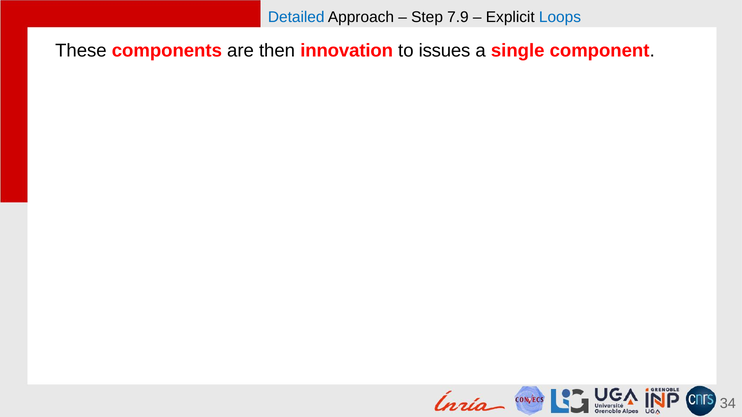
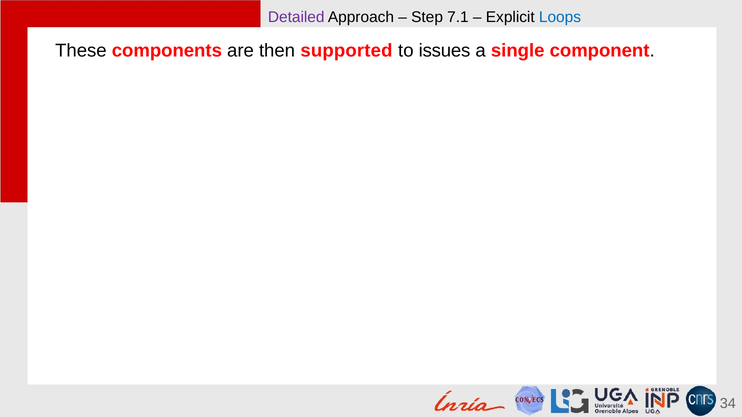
Detailed colour: blue -> purple (296, 17)
7.9: 7.9 -> 7.1 (458, 17)
innovation: innovation -> supported (347, 51)
